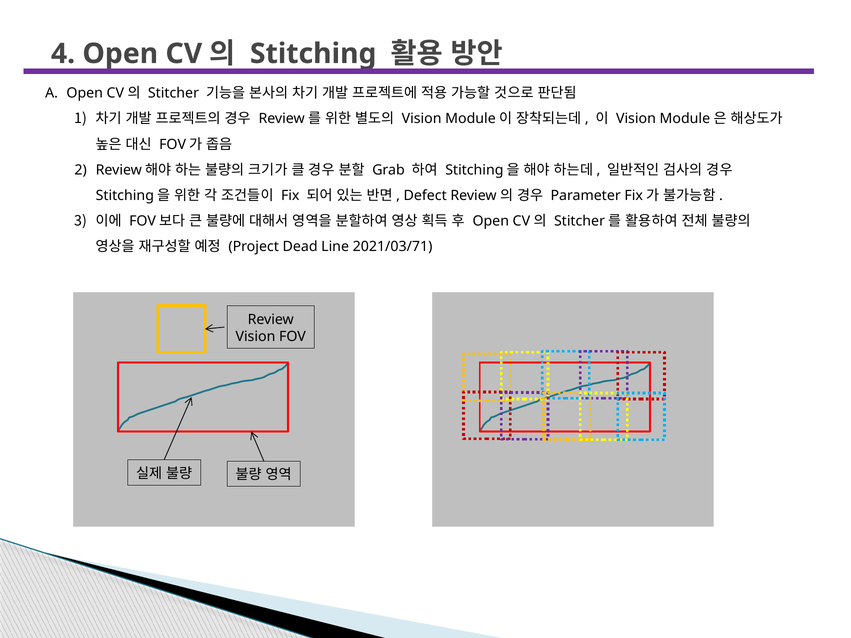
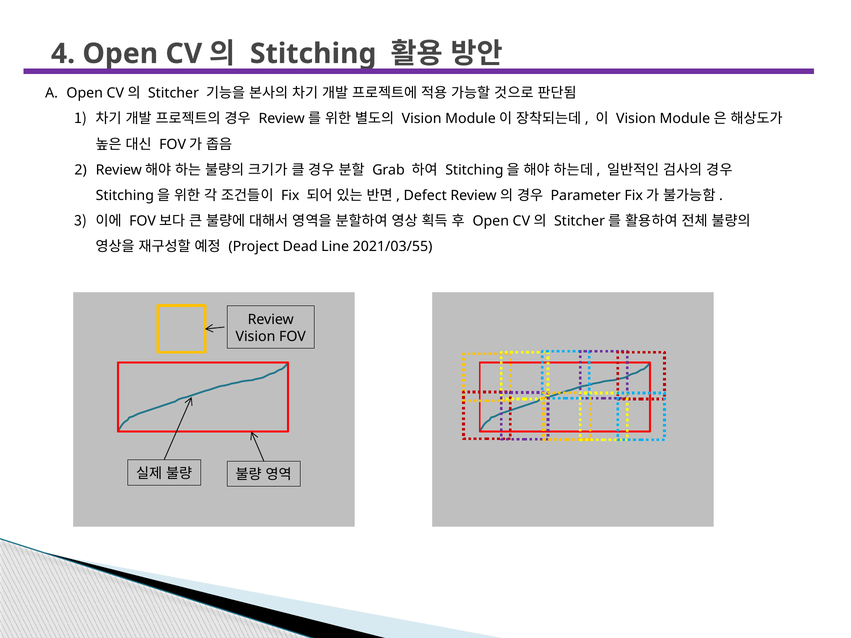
2021/03/71: 2021/03/71 -> 2021/03/55 (393, 247)
